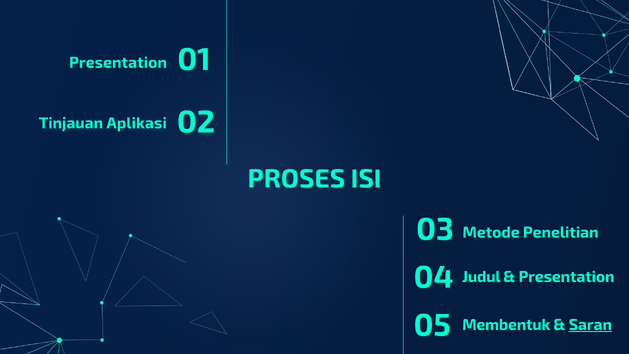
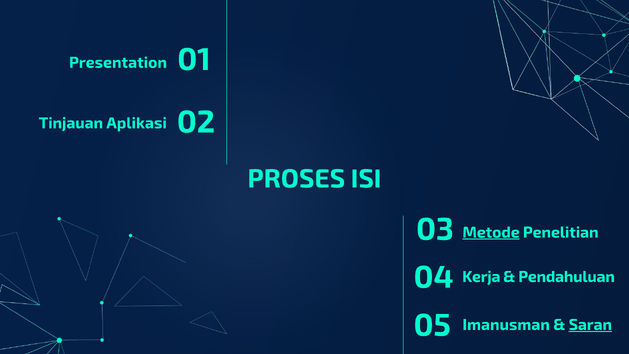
Metode underline: none -> present (491, 232)
Judul: Judul -> Kerja (481, 277)
Presentation: Presentation -> Pendahuluan (567, 277)
Membentuk: Membentuk -> Imanusman (506, 325)
